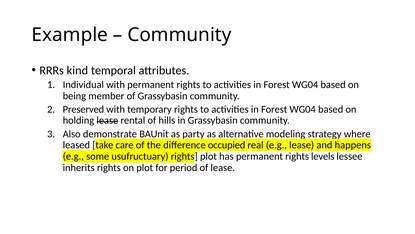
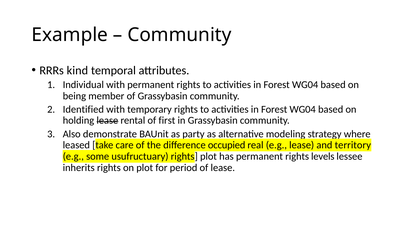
Preserved: Preserved -> Identified (83, 109)
hills: hills -> first (167, 120)
happens: happens -> territory (353, 145)
